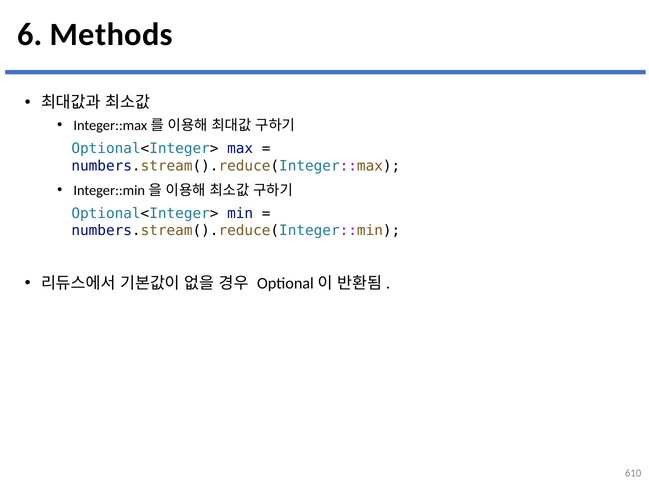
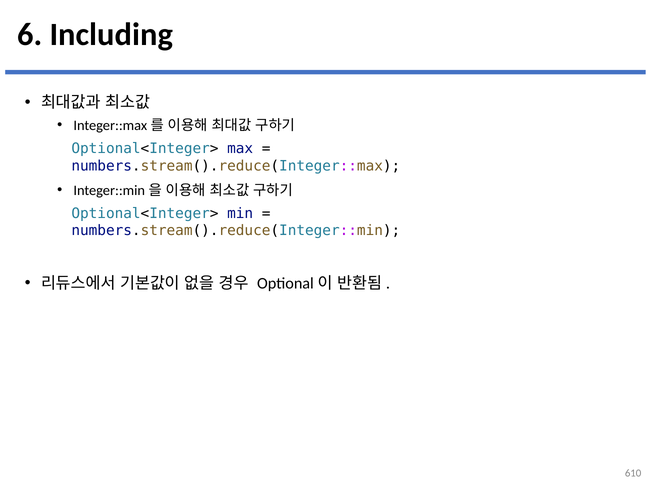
Methods: Methods -> Including (111, 35)
